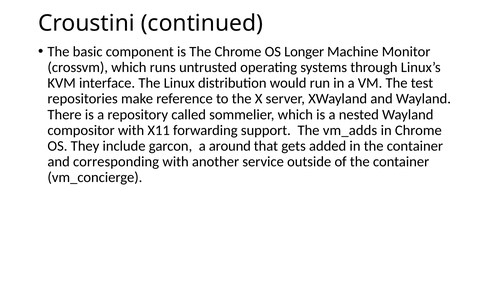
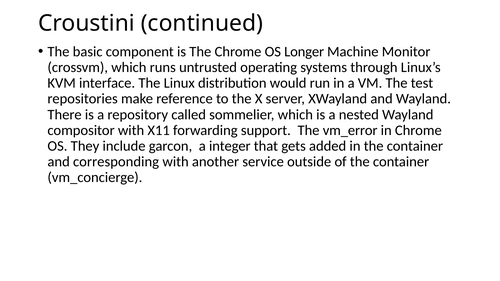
vm_adds: vm_adds -> vm_error (350, 130)
around: around -> integer (230, 146)
